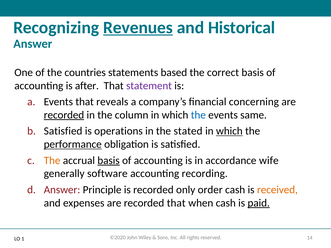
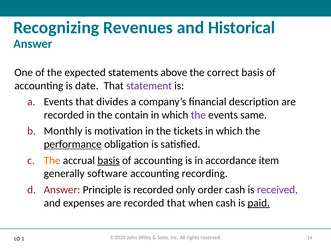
Revenues underline: present -> none (138, 28)
countries: countries -> expected (85, 72)
based: based -> above (174, 72)
after: after -> date (87, 86)
reveals: reveals -> divides (112, 102)
concerning: concerning -> description (254, 102)
recorded underline: present -> none (64, 115)
column: column -> contain (132, 115)
the colour: blue -> purple (198, 115)
Satisfied: Satisfied -> Monthly (63, 131)
operations: operations -> motivation (119, 131)
stated: stated -> tickets (188, 131)
which underline: present -> none (229, 131)
wife: wife -> item (269, 161)
received colour: orange -> purple (277, 190)
